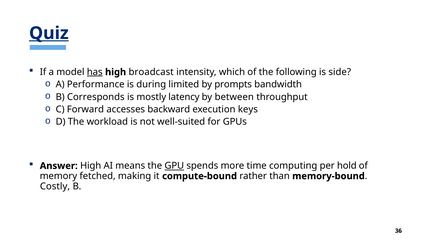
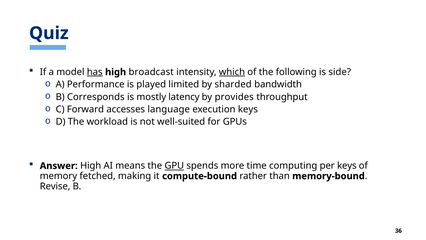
Quiz underline: present -> none (49, 33)
which underline: none -> present (232, 72)
during: during -> played (151, 84)
prompts: prompts -> sharded (233, 84)
between: between -> provides (234, 97)
backward: backward -> language (169, 109)
per hold: hold -> keys (347, 166)
Costly: Costly -> Revise (55, 186)
